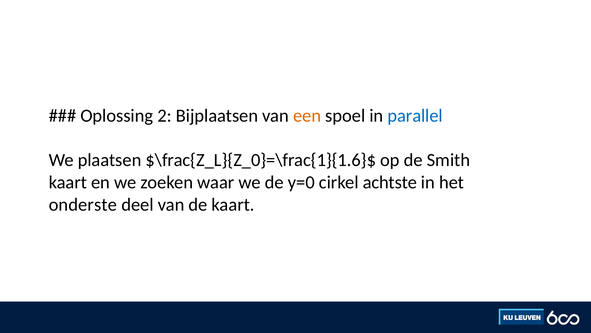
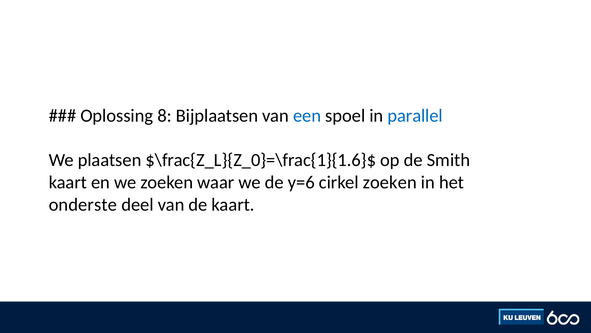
2: 2 -> 8 (164, 116)
een colour: orange -> blue (307, 116)
y=0: y=0 -> y=6 (301, 182)
cirkel achtste: achtste -> zoeken (390, 182)
